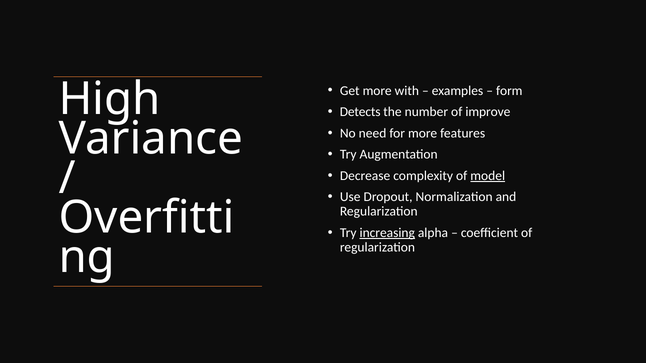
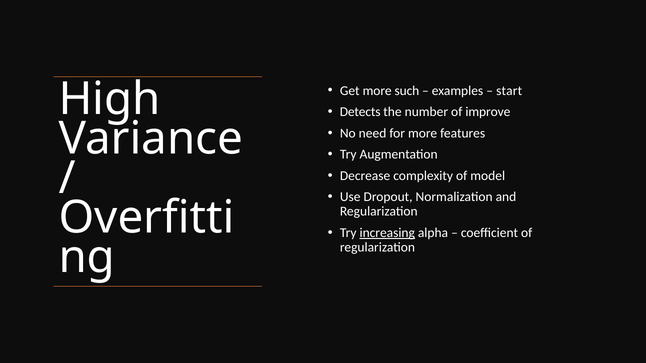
with: with -> such (407, 91)
form: form -> start (509, 91)
model underline: present -> none (488, 176)
